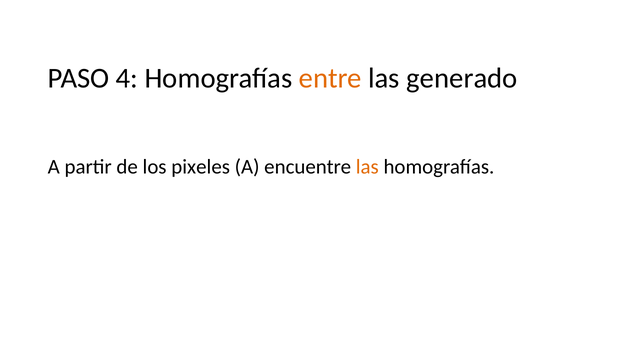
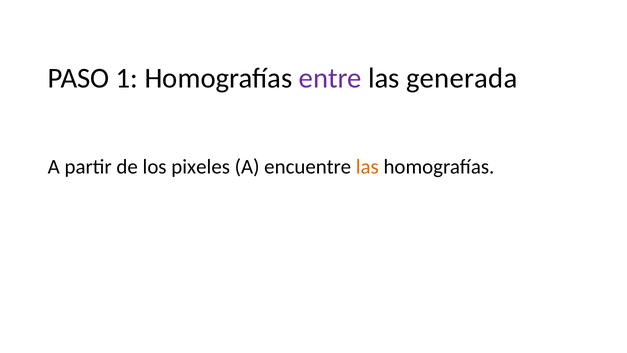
4: 4 -> 1 (127, 78)
entre colour: orange -> purple (330, 78)
generado: generado -> generada (462, 78)
